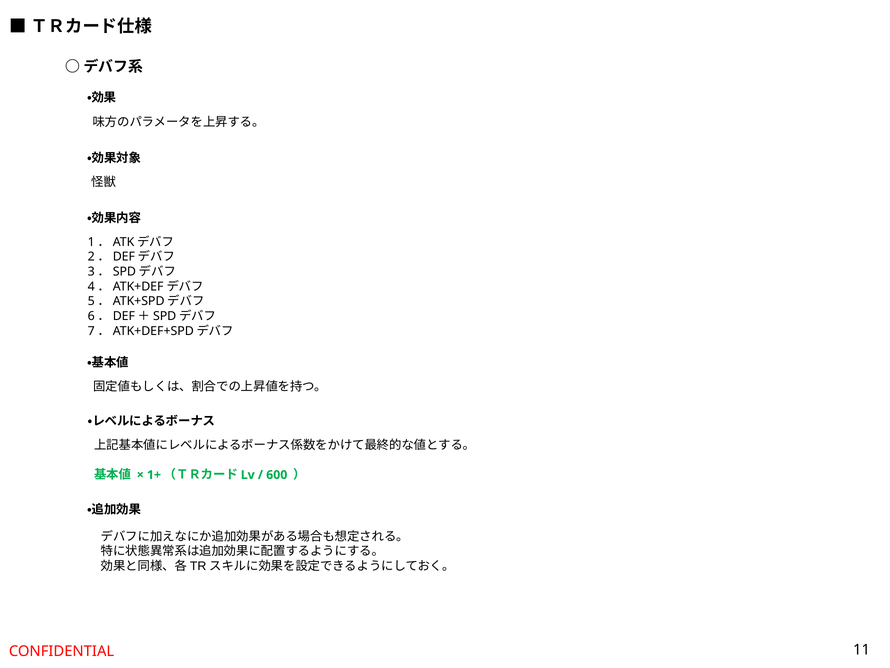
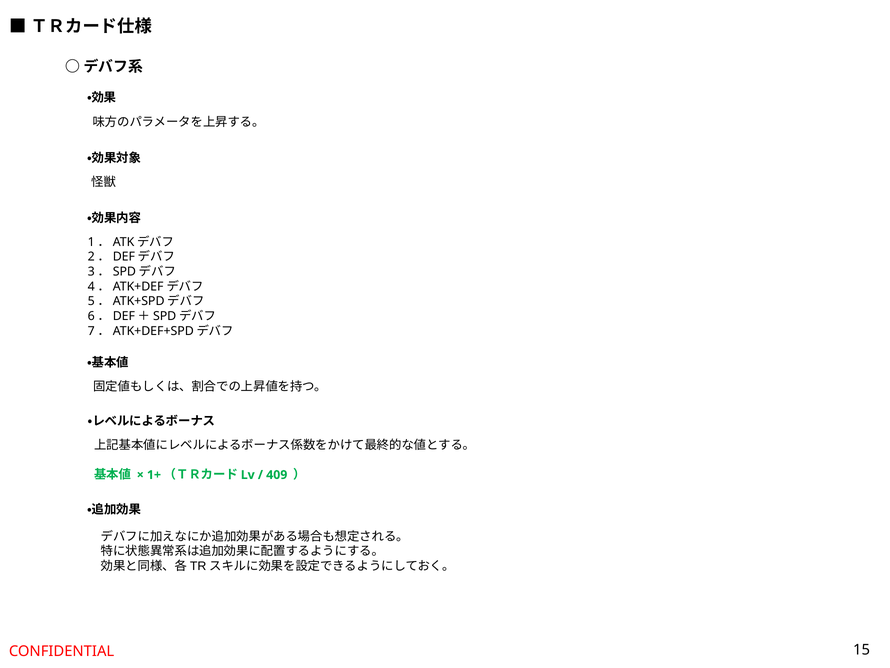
600: 600 -> 409 (277, 475)
11: 11 -> 15 (862, 650)
